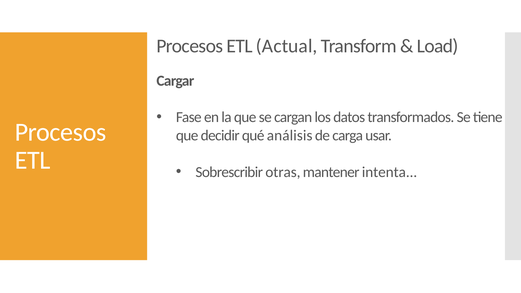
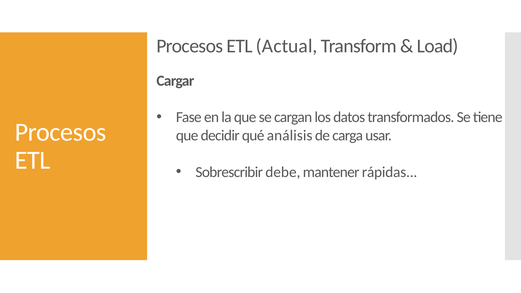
otras: otras -> debe (283, 172)
intenta: intenta -> rápidas (390, 172)
